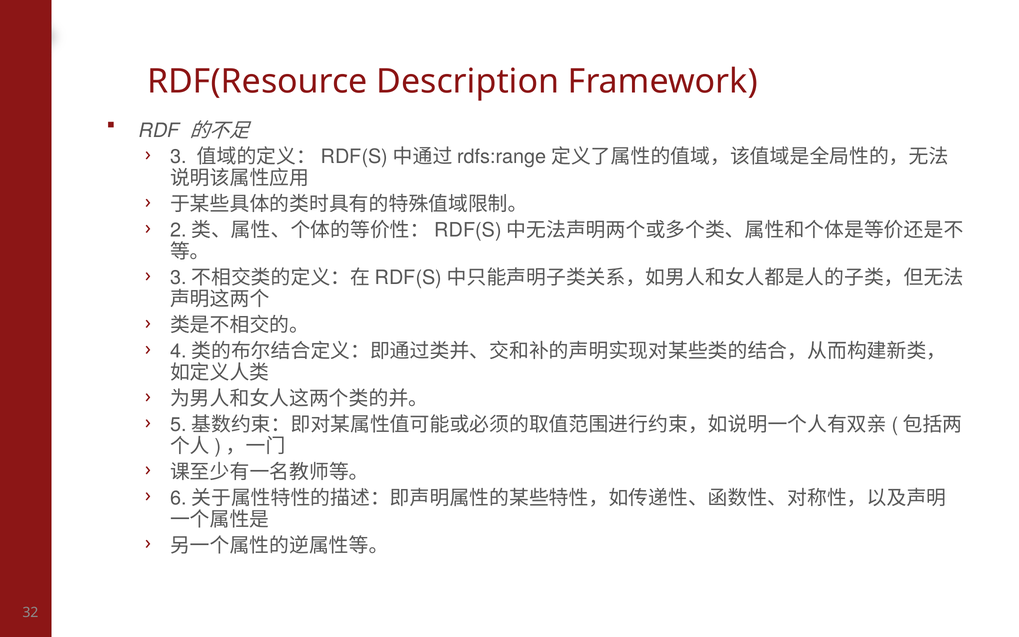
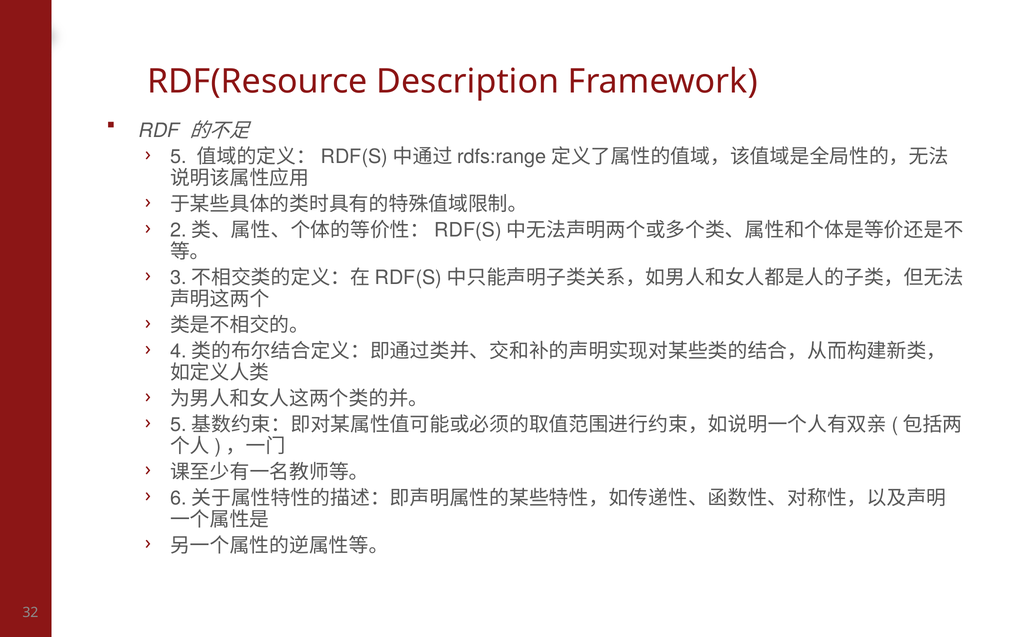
3: 3 -> 5 (178, 157)
